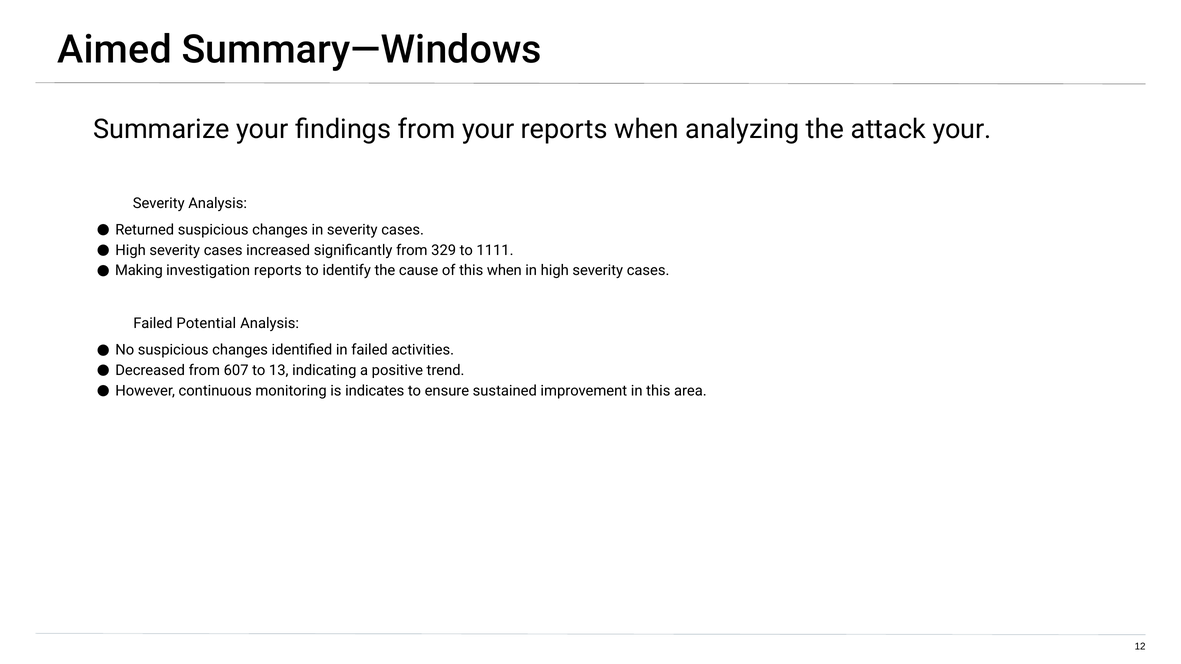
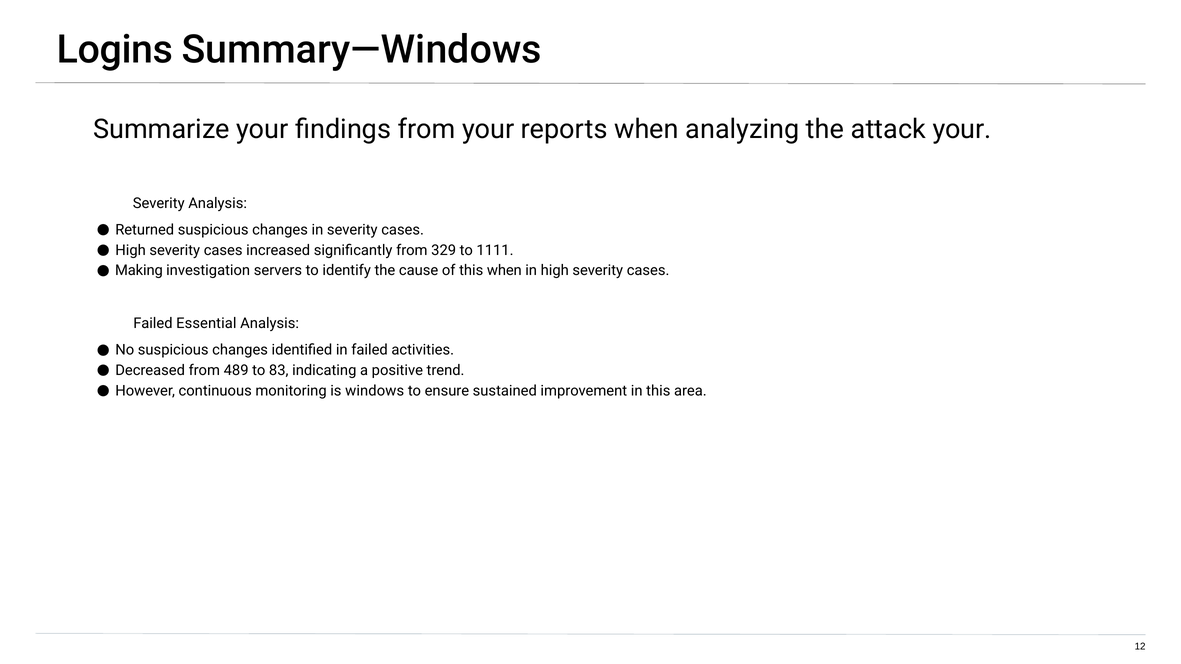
Aimed: Aimed -> Logins (115, 50)
investigation reports: reports -> servers (278, 271)
Potential: Potential -> Essential (206, 324)
607: 607 -> 489 (236, 371)
13: 13 -> 83 (279, 371)
indicates: indicates -> windows (375, 391)
